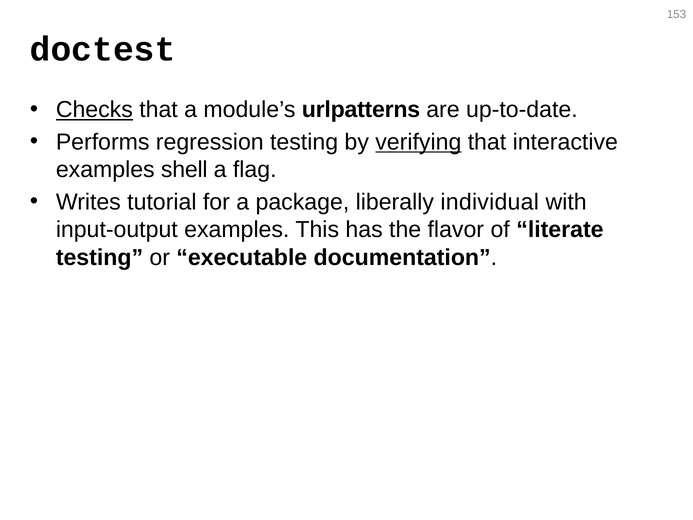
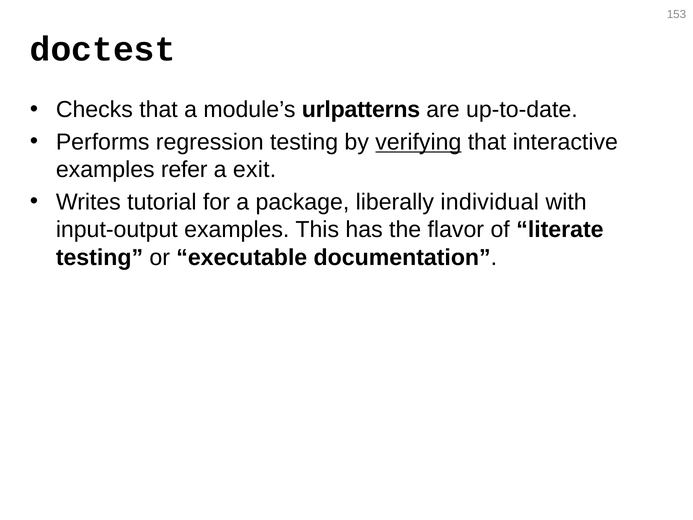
Checks underline: present -> none (94, 110)
shell: shell -> refer (184, 170)
flag: flag -> exit (255, 170)
